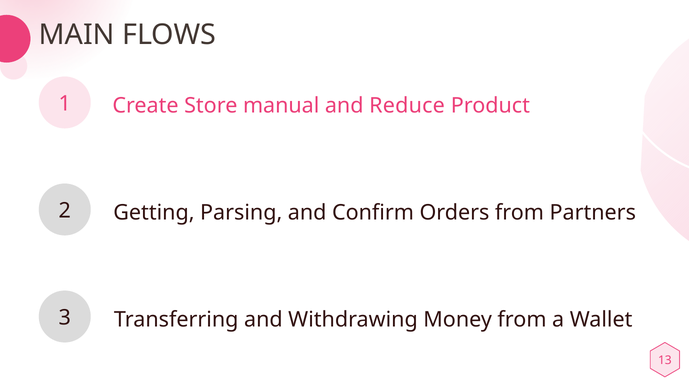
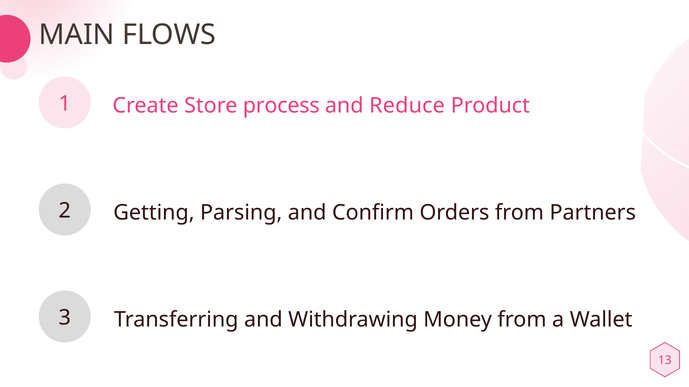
manual: manual -> process (281, 106)
